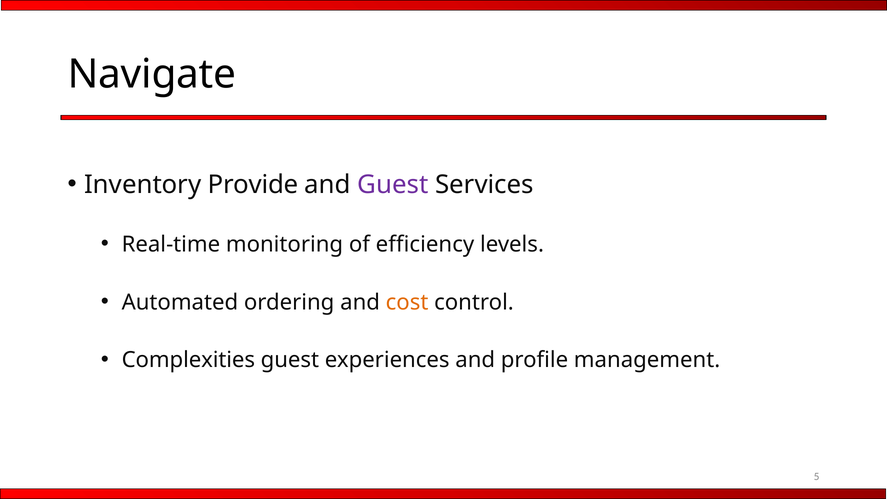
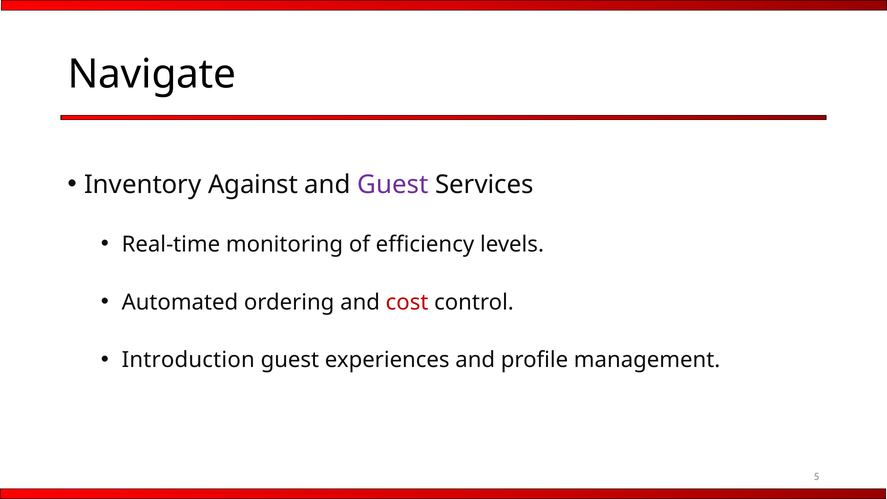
Provide: Provide -> Against (253, 185)
cost colour: orange -> red (407, 302)
Complexities: Complexities -> Introduction (188, 360)
